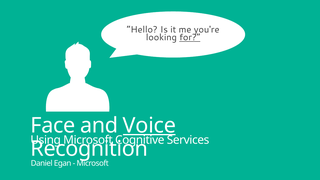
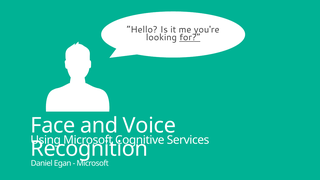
Voice underline: present -> none (149, 125)
